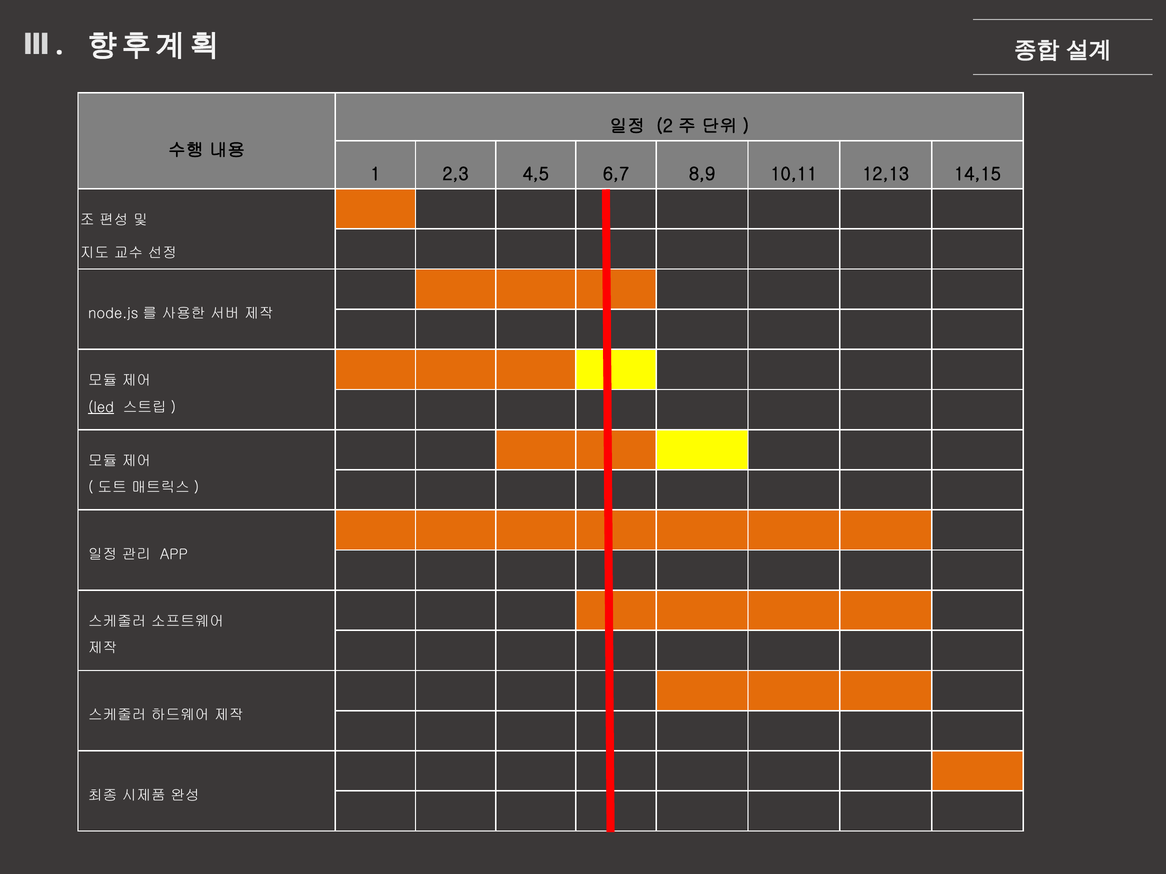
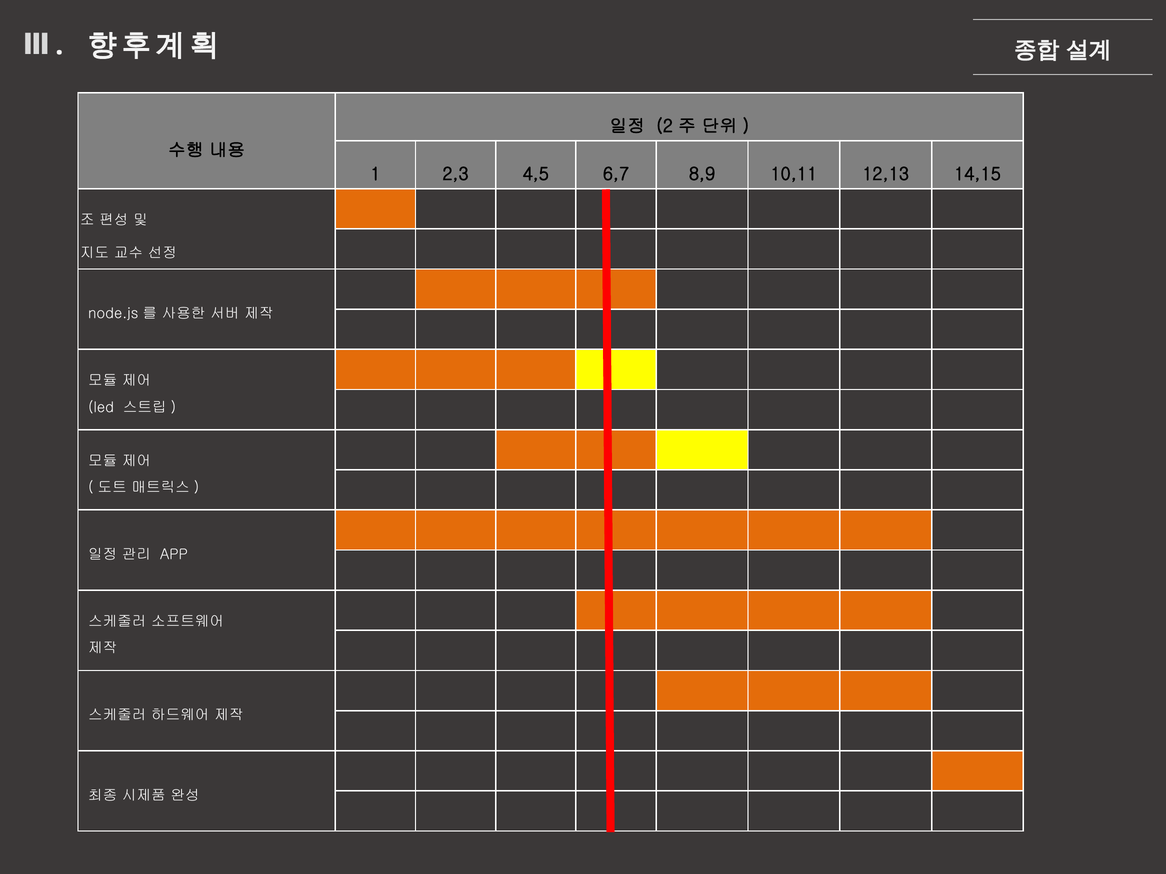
led underline: present -> none (101, 408)
